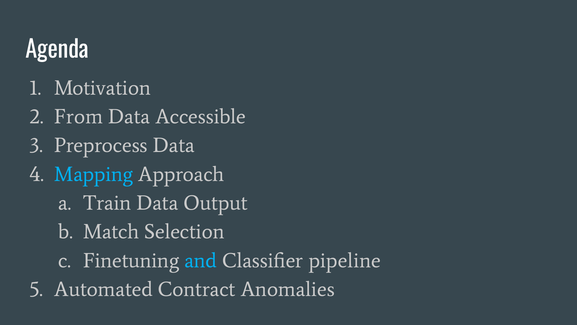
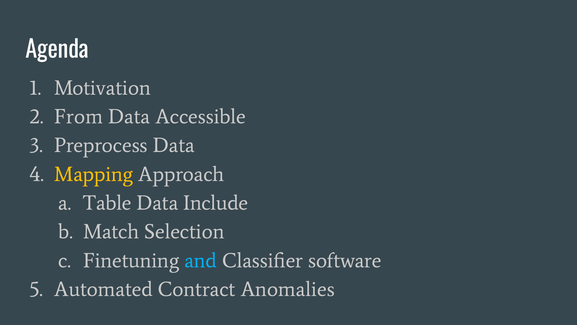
Mapping colour: light blue -> yellow (94, 174)
Train: Train -> Table (107, 203)
Output: Output -> Include (216, 203)
pipeline: pipeline -> software (345, 260)
